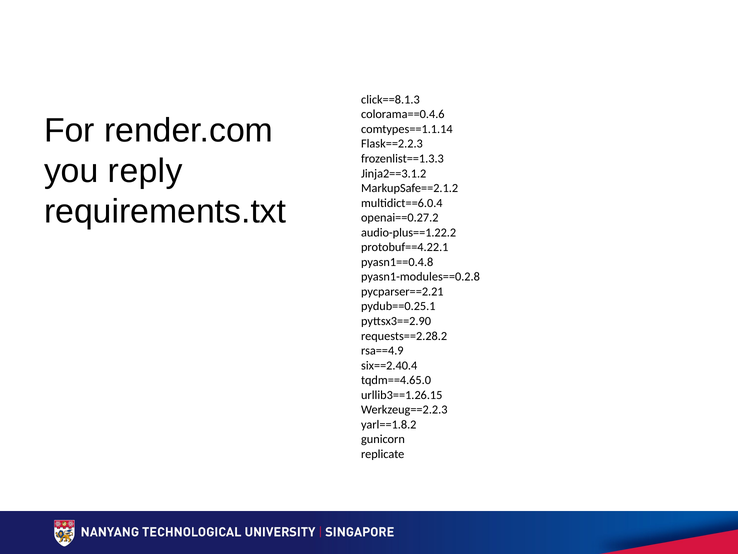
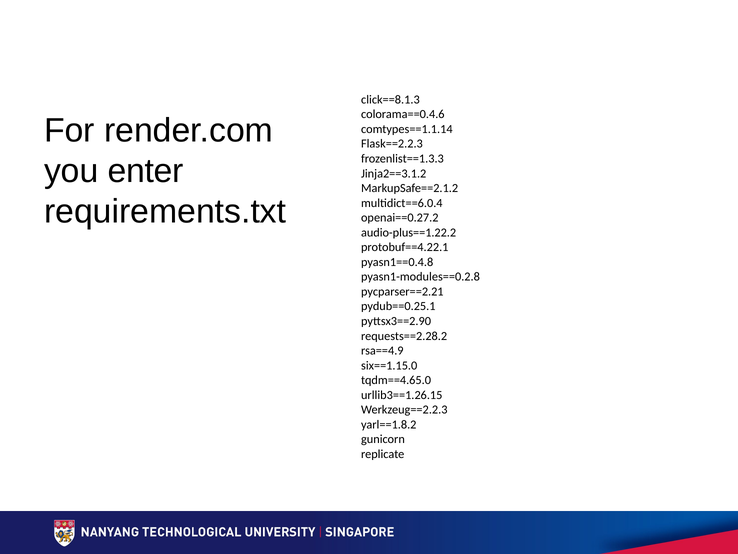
reply: reply -> enter (146, 171)
six==2.40.4: six==2.40.4 -> six==1.15.0 (389, 365)
